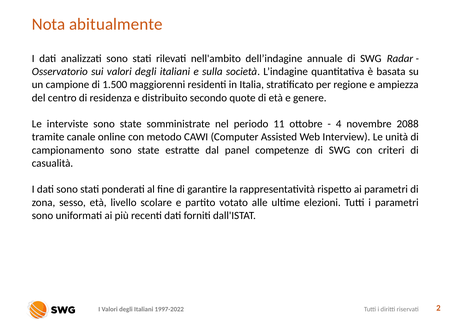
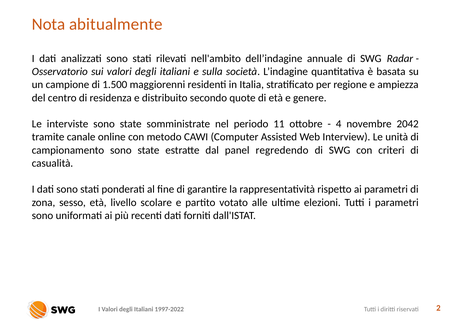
2088: 2088 -> 2042 (408, 124)
competenze: competenze -> regredendo (282, 150)
